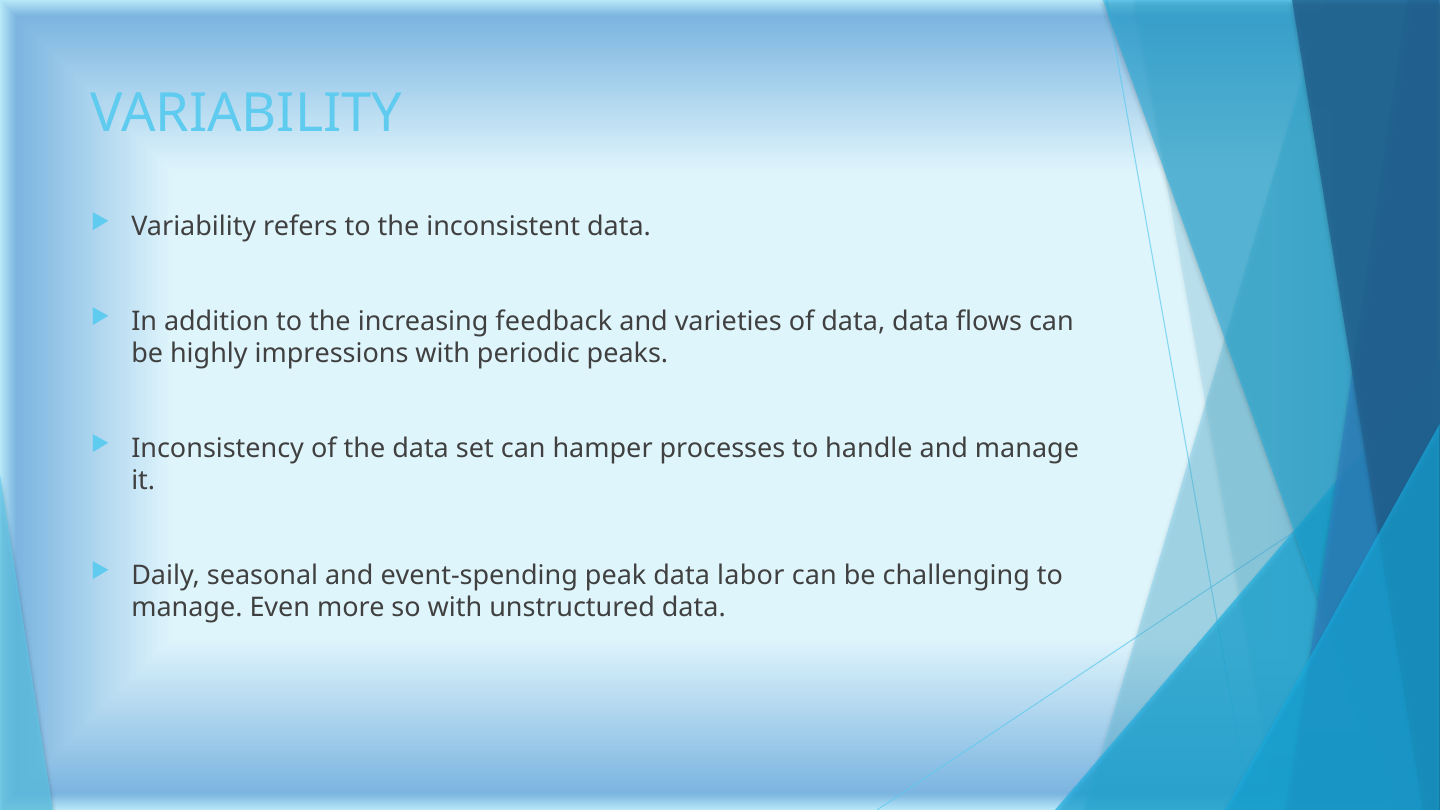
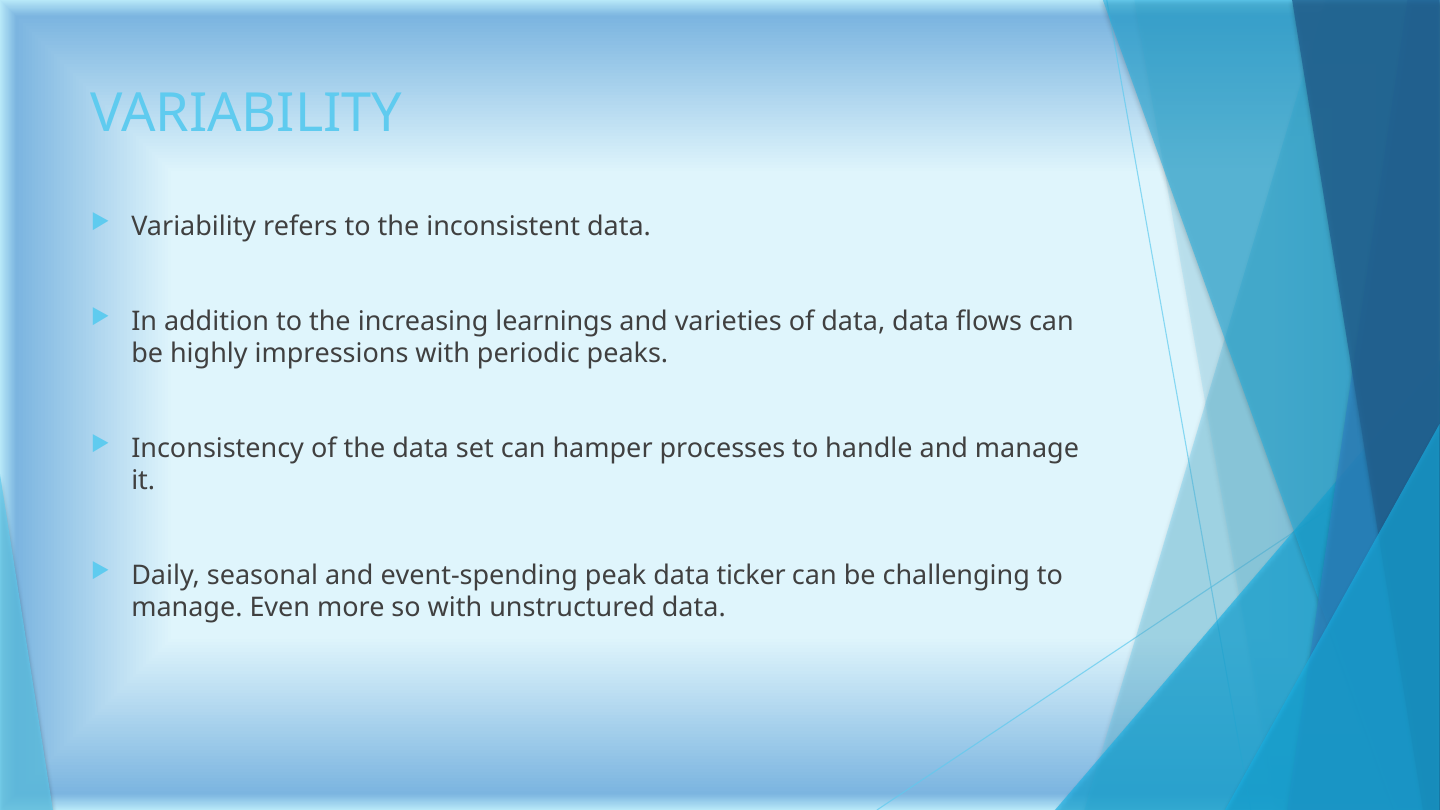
feedback: feedback -> learnings (554, 321)
labor: labor -> ticker (751, 576)
